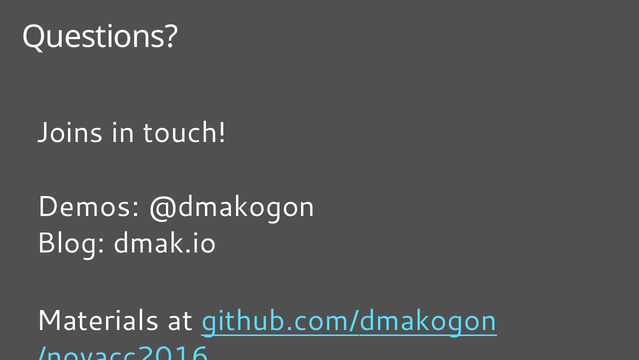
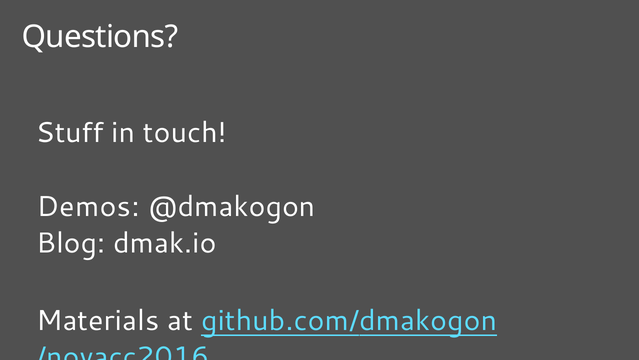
Joins: Joins -> Stuff (70, 133)
